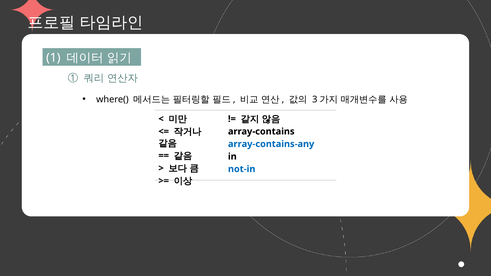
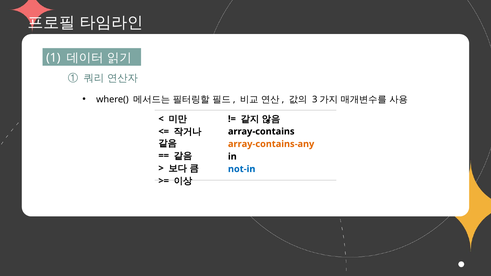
array-contains-any colour: blue -> orange (271, 144)
